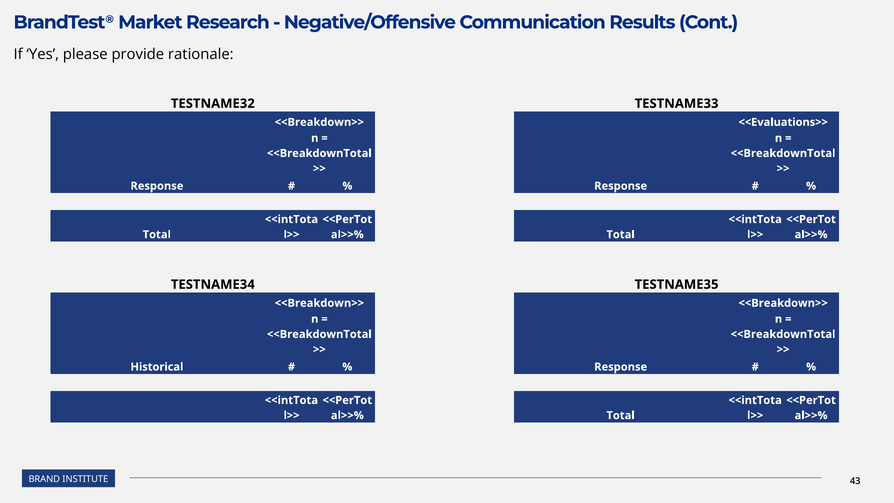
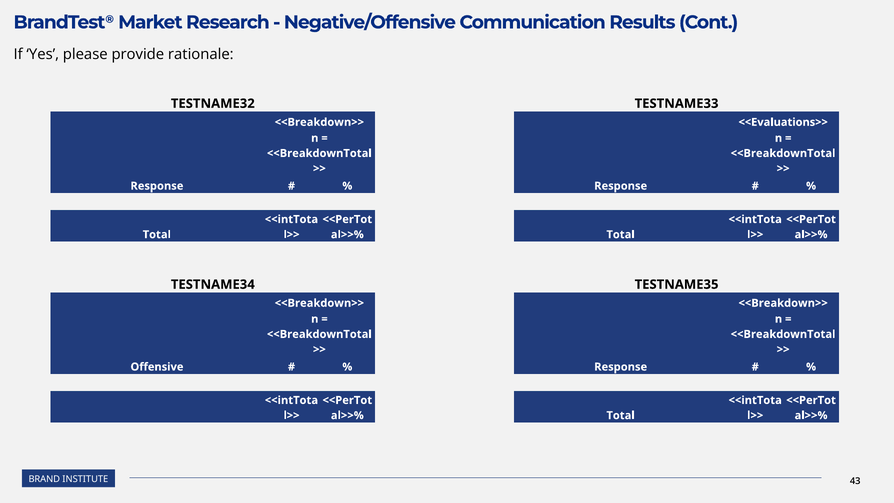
Historical: Historical -> Offensive (157, 367)
